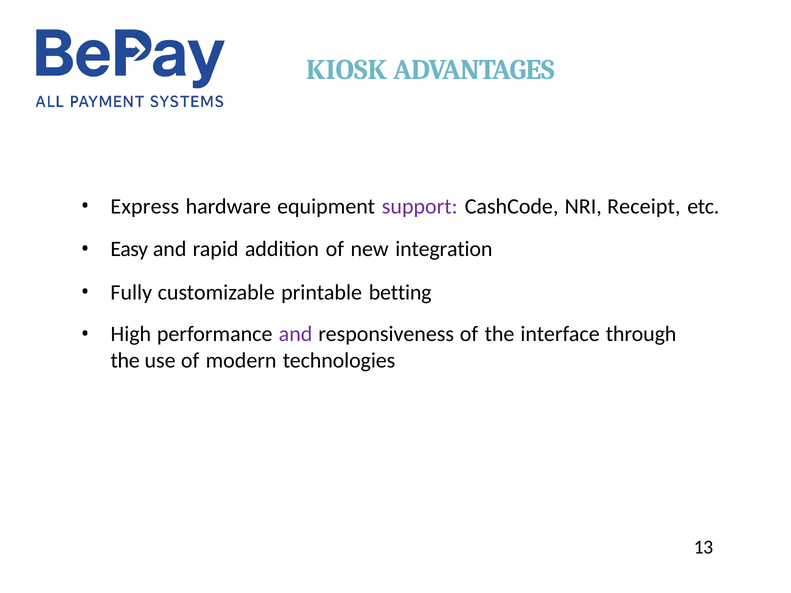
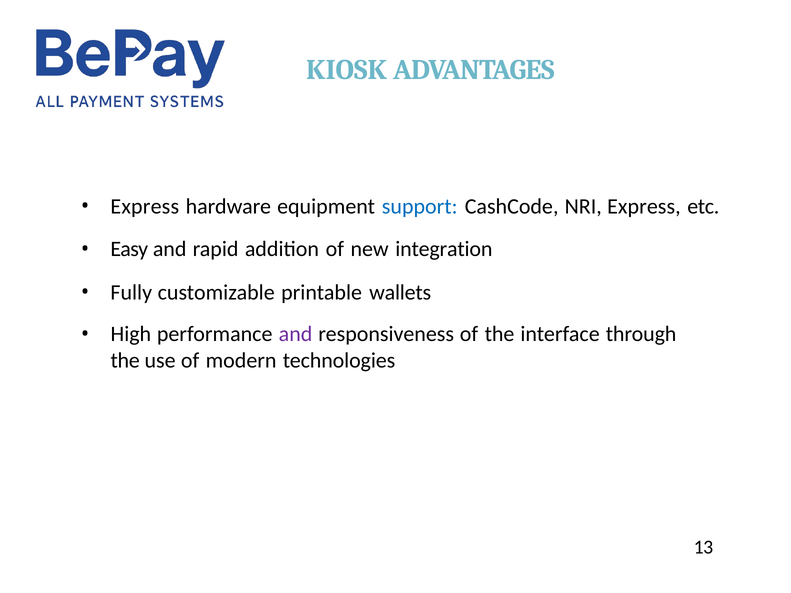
support colour: purple -> blue (420, 206)
NRI Receipt: Receipt -> Express (644, 206)
betting: betting -> wallets (400, 293)
